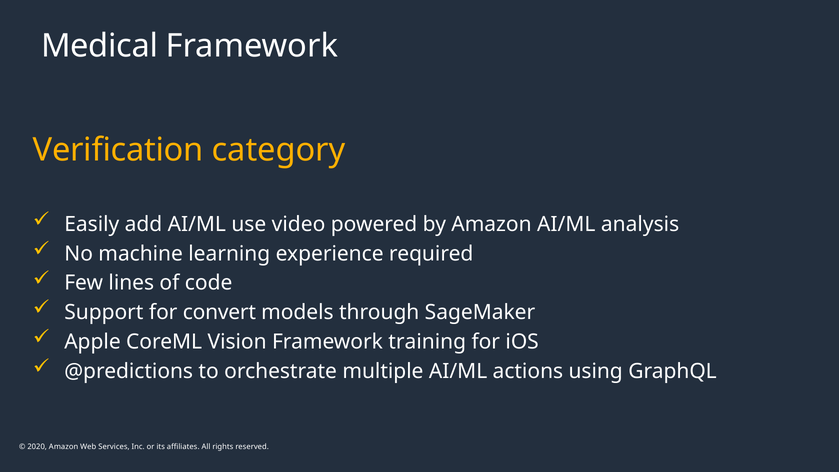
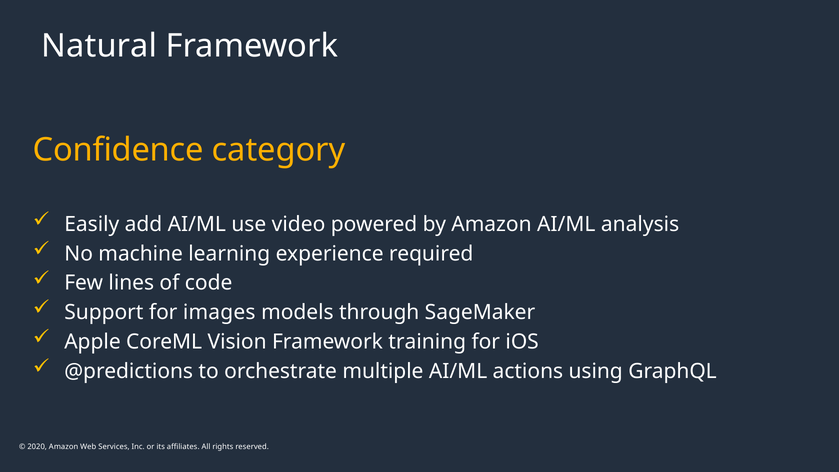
Medical: Medical -> Natural (99, 46)
Verification: Verification -> Confidence (118, 150)
convert: convert -> images (219, 312)
